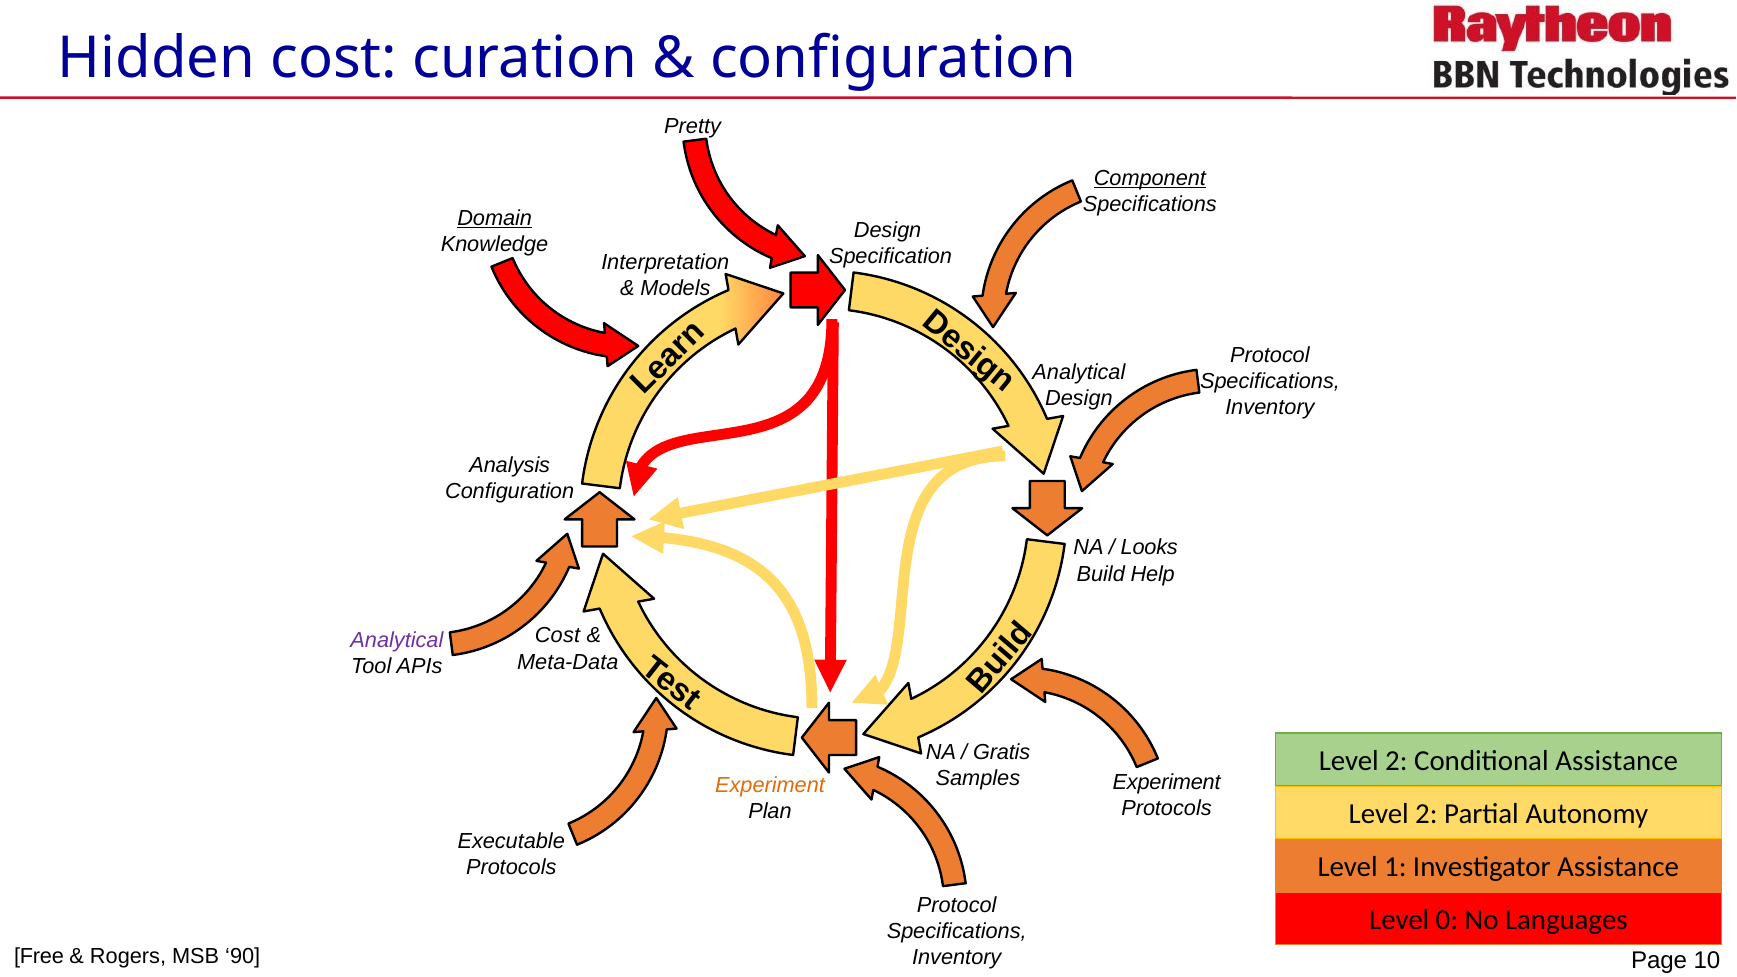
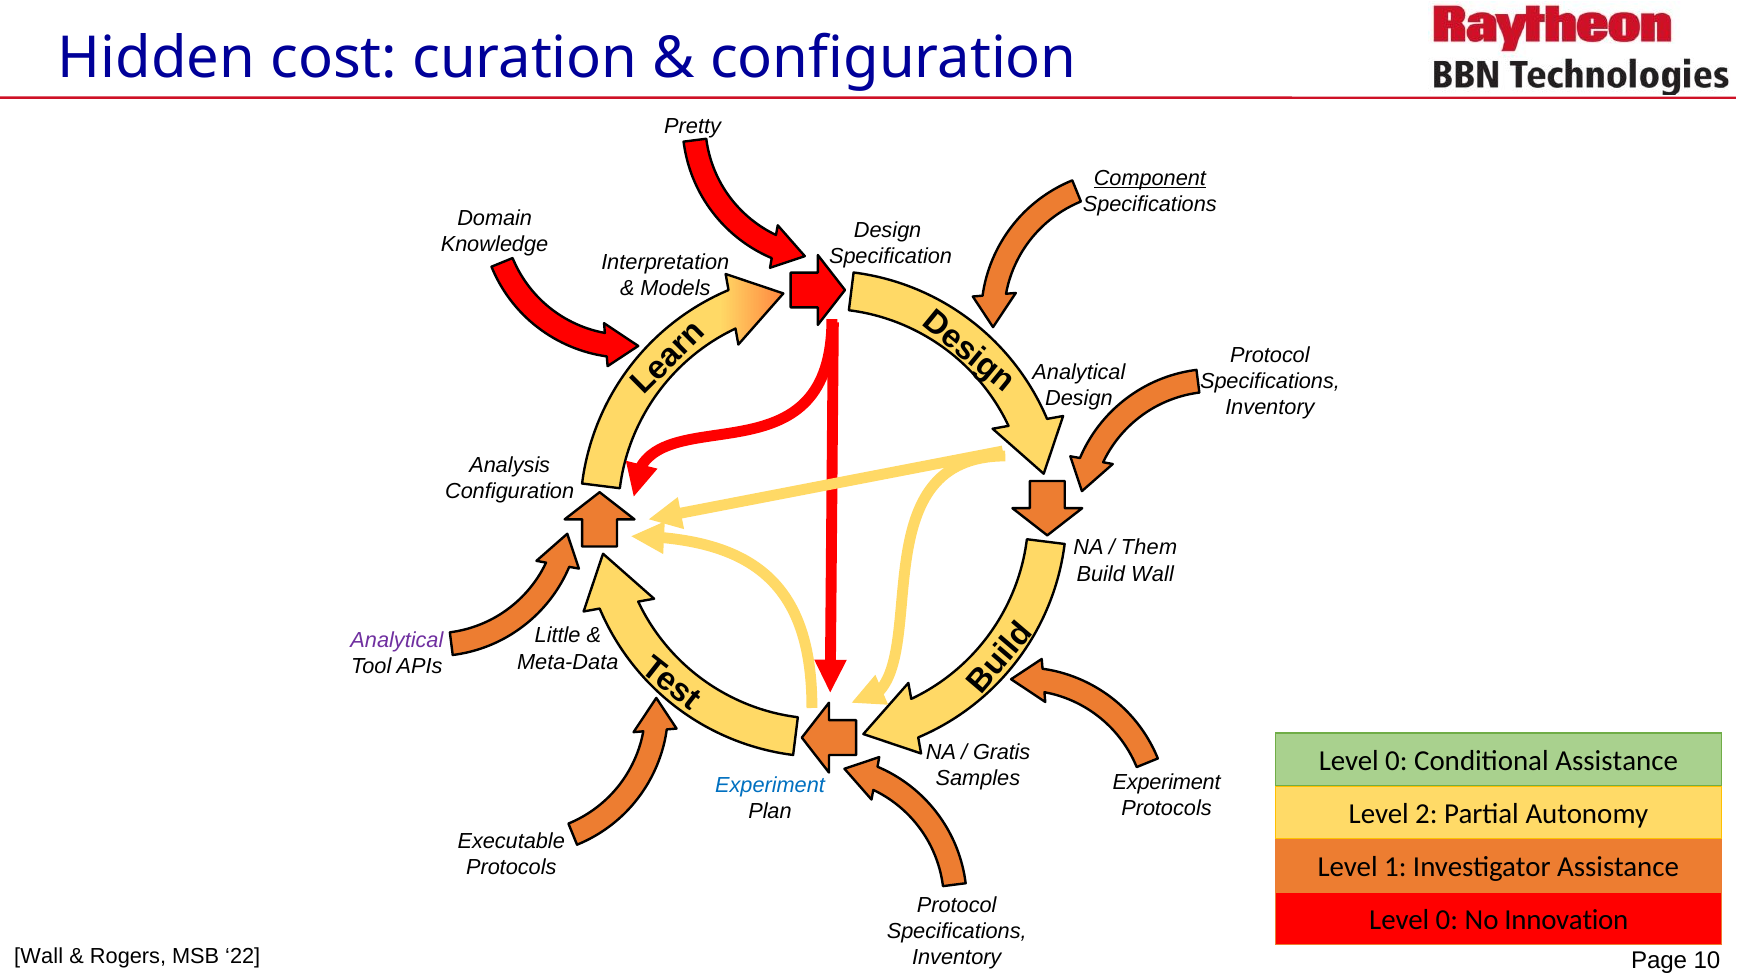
Domain underline: present -> none (495, 218)
Looks: Looks -> Them (1149, 548)
Build Help: Help -> Wall (1153, 574)
Cost: Cost -> Little (558, 636)
2: 2 -> 0 (1396, 761)
Experiment colour: orange -> blue (770, 786)
Languages: Languages -> Innovation (1566, 920)
Free: Free -> Wall (39, 957)
90: 90 -> 22 (243, 957)
